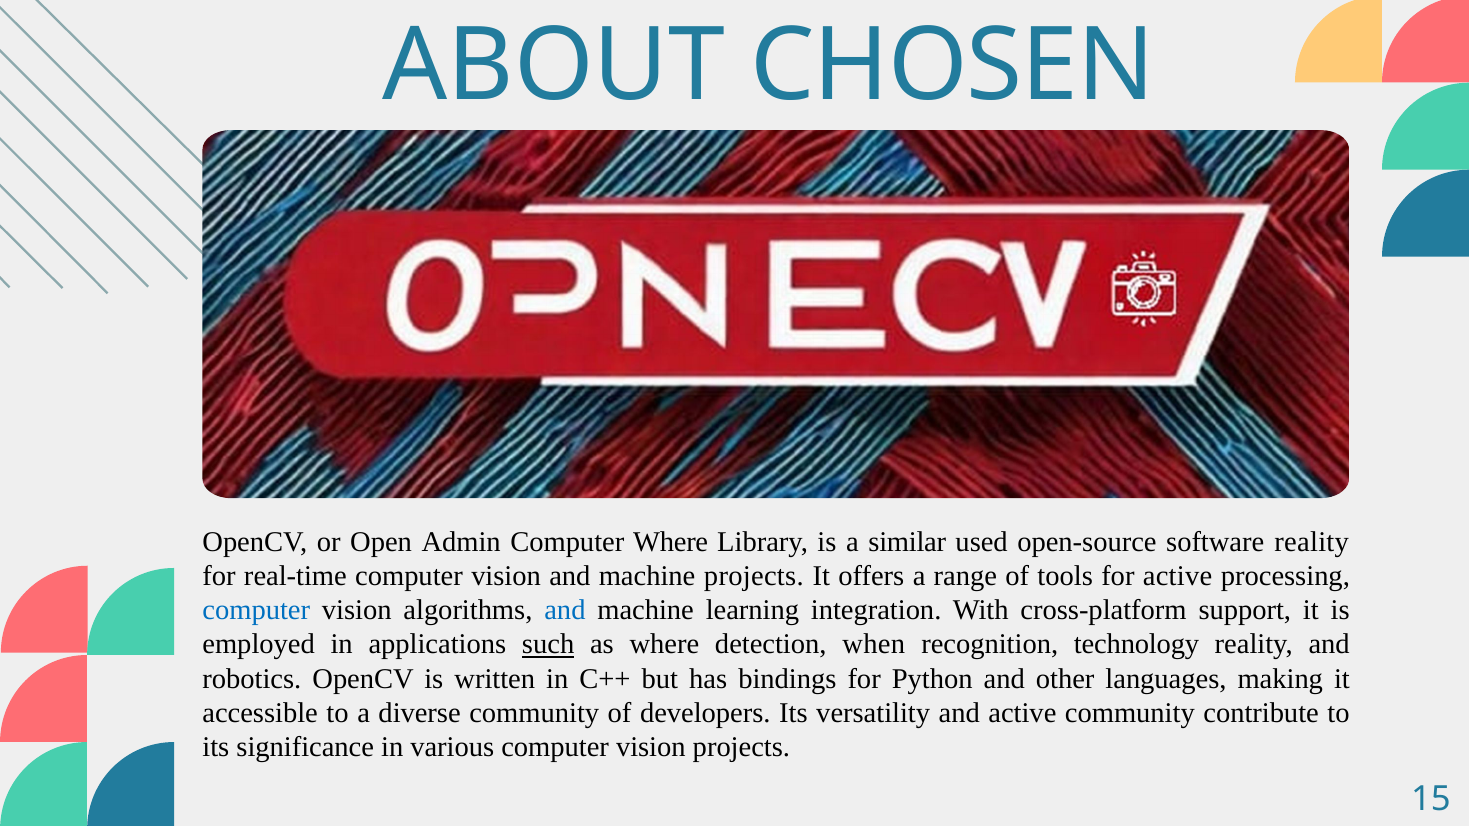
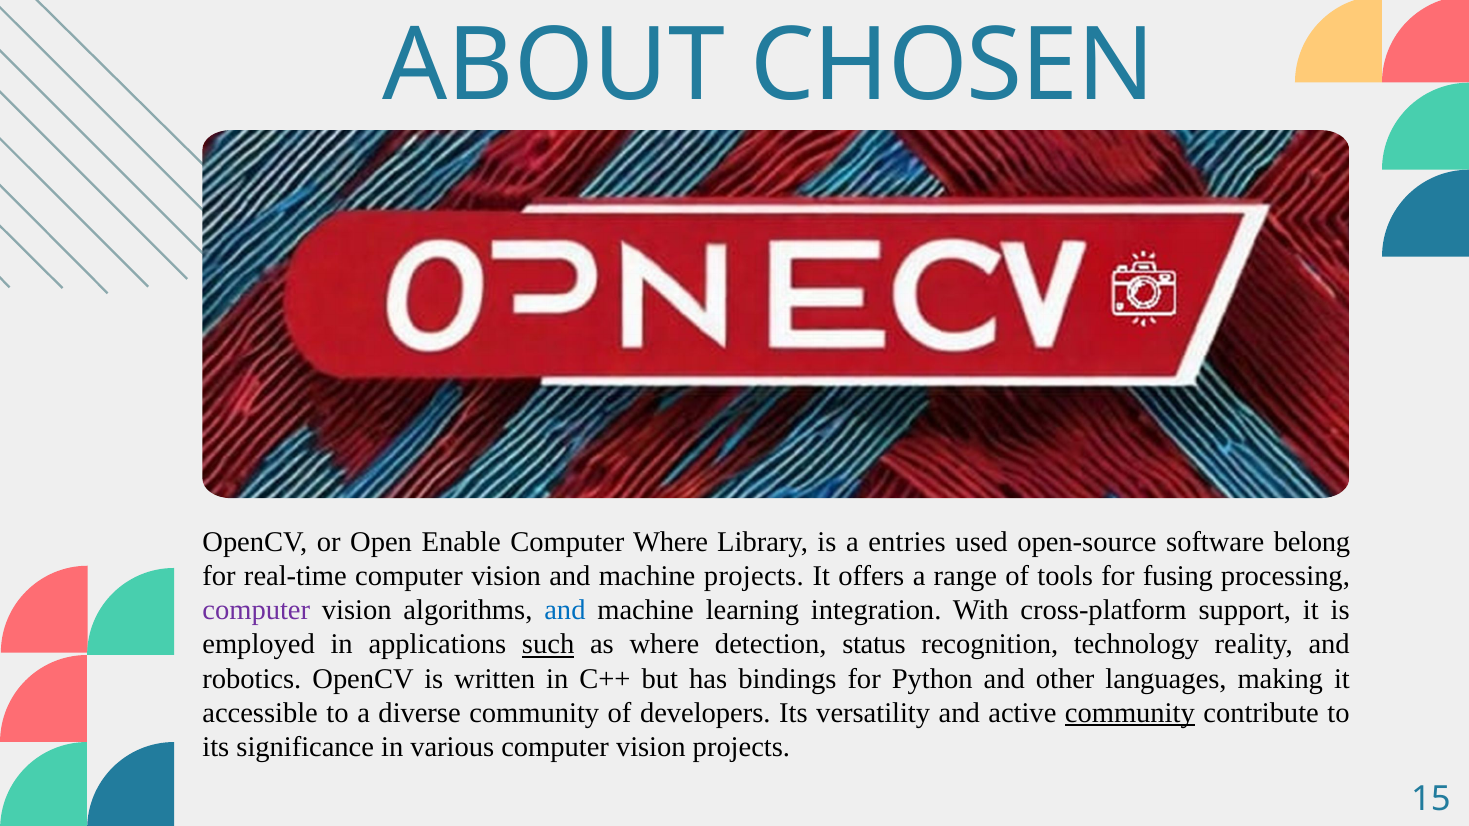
Admin: Admin -> Enable (461, 542)
similar: similar -> entries (907, 542)
software reality: reality -> belong (1312, 542)
for active: active -> fusing (1178, 576)
computer colour: blue -> purple (256, 610)
when: when -> status (874, 645)
community underline: none -> present (1130, 713)
